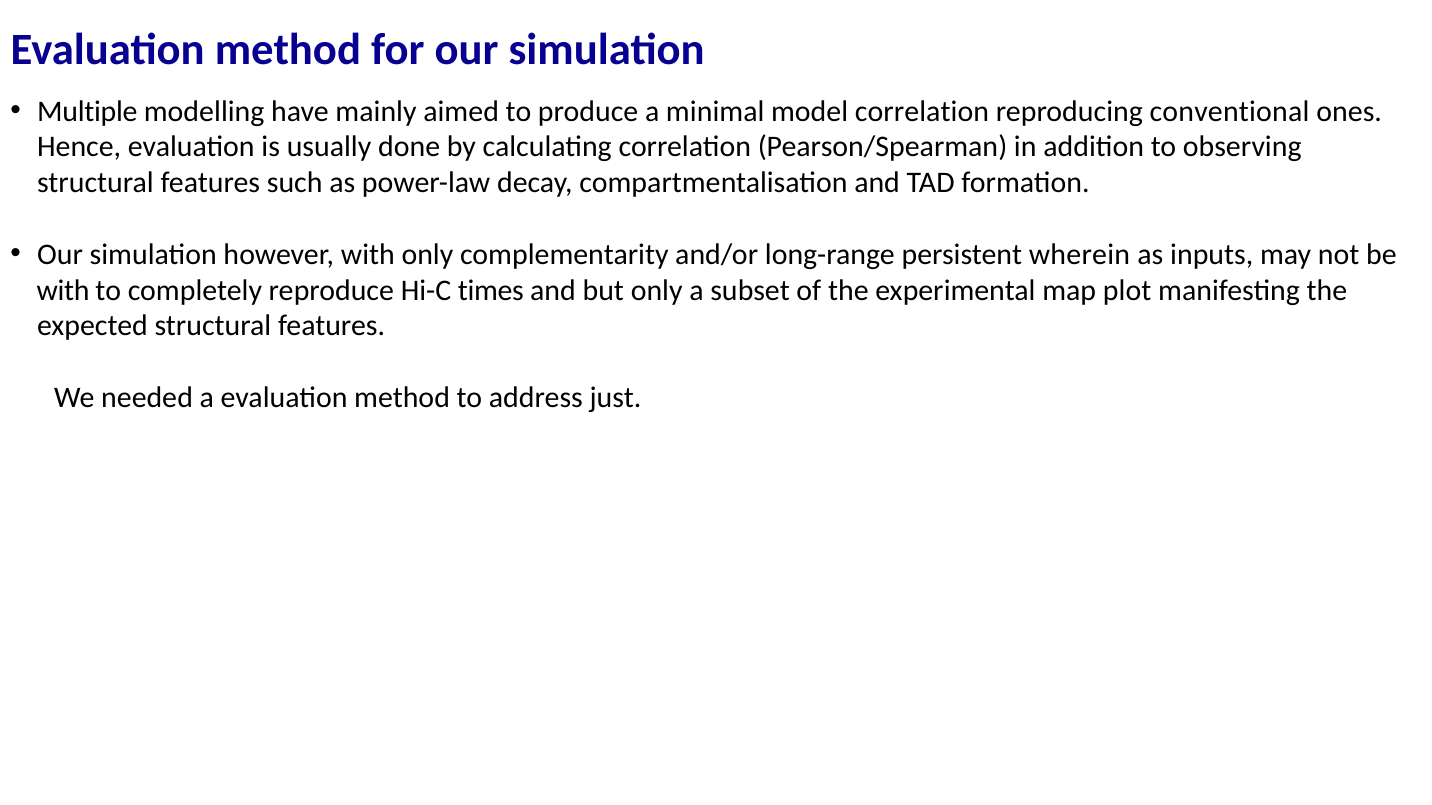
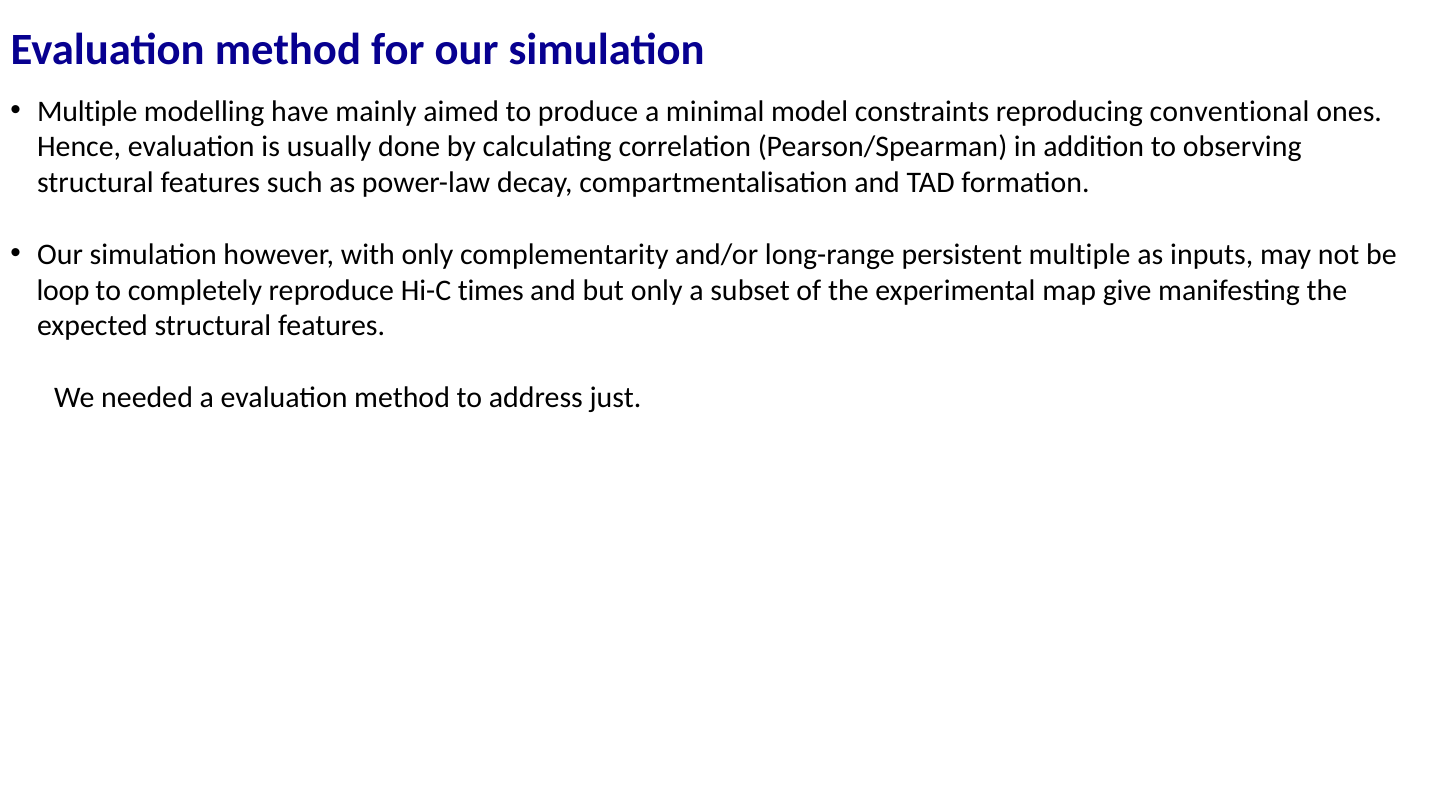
model correlation: correlation -> constraints (922, 111)
persistent wherein: wherein -> multiple (1080, 255)
with: with -> loop (63, 290)
plot: plot -> give (1127, 290)
